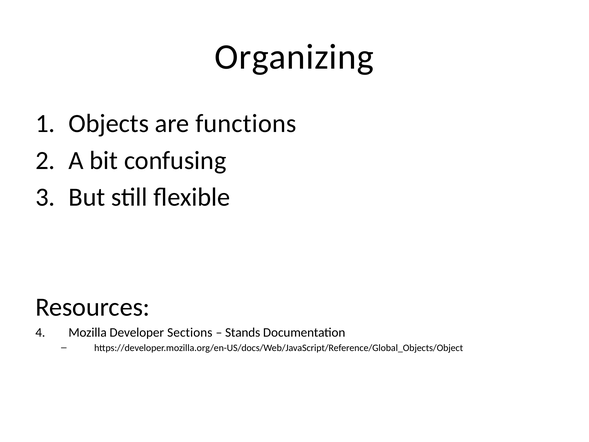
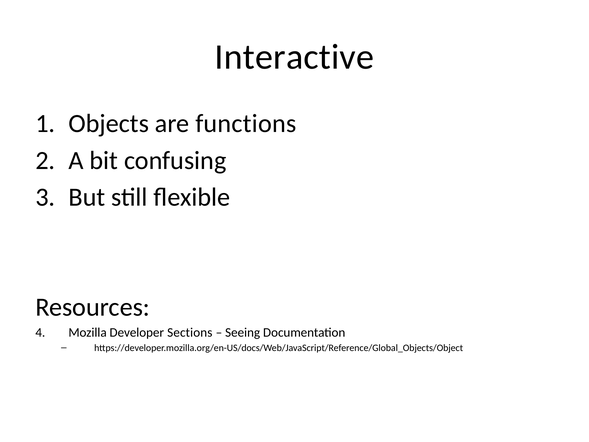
Organizing: Organizing -> Interactive (294, 57)
Stands: Stands -> Seeing (243, 332)
